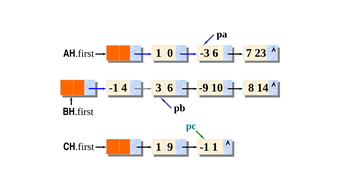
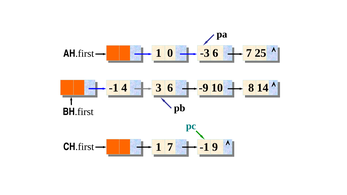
23: 23 -> 25 (260, 53)
1 9: 9 -> 7 (170, 147)
-1 1: 1 -> 9 (215, 147)
